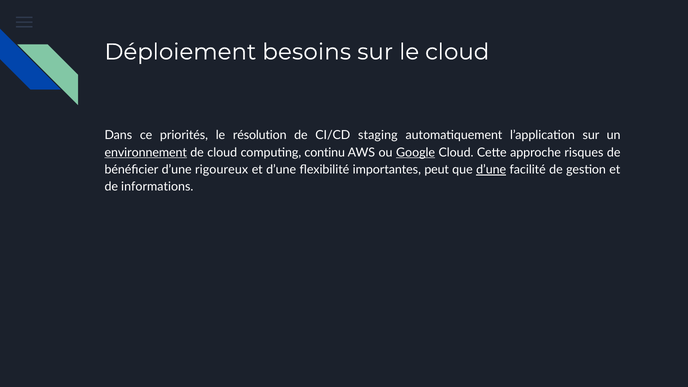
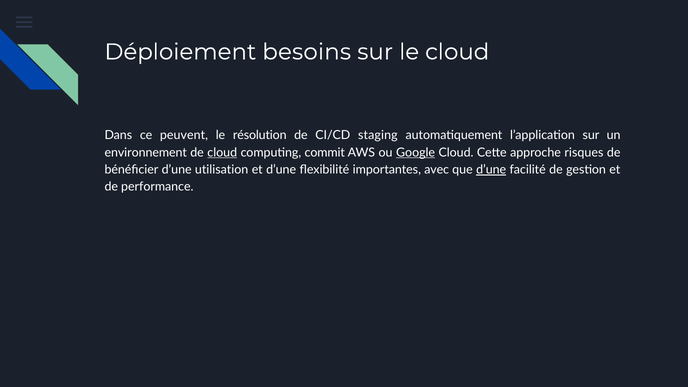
priorités: priorités -> peuvent (184, 135)
environnement underline: present -> none (146, 153)
cloud underline: none -> present (222, 153)
continu: continu -> commit (325, 153)
rigoureux: rigoureux -> utilisation (222, 170)
peut: peut -> avec (437, 170)
informations: informations -> performance (157, 187)
